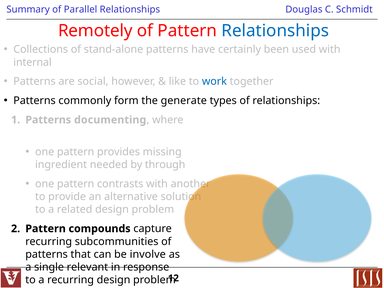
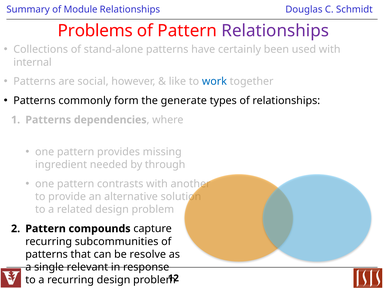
Parallel: Parallel -> Module (81, 9)
Remotely: Remotely -> Problems (95, 31)
Relationships colour: blue -> purple (275, 31)
documenting: documenting -> dependencies (110, 120)
involve: involve -> resolve (148, 254)
